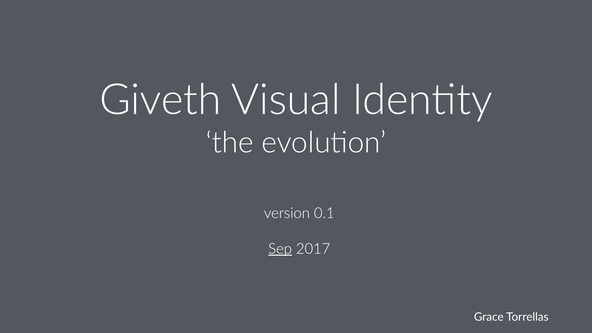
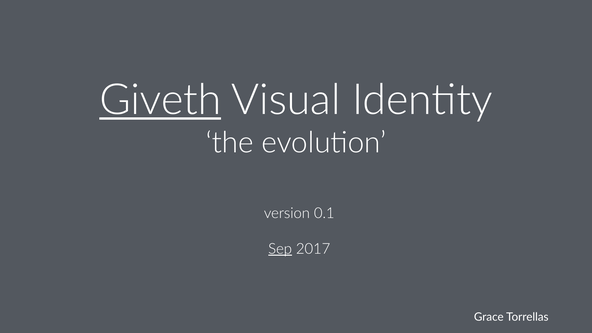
Giveth underline: none -> present (160, 100)
